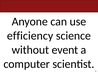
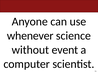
efficiency: efficiency -> whenever (30, 35)
